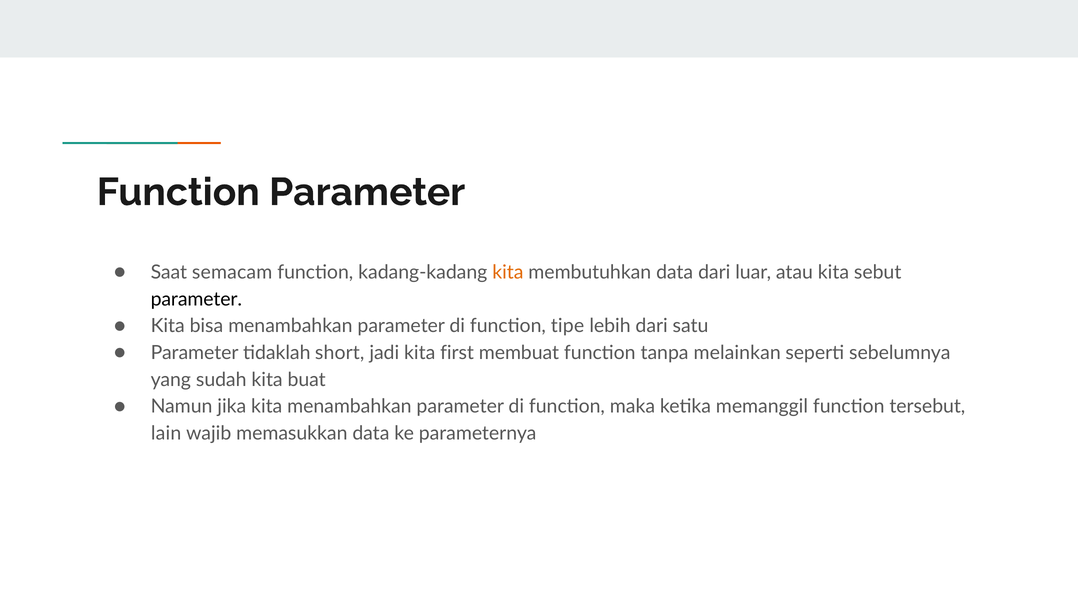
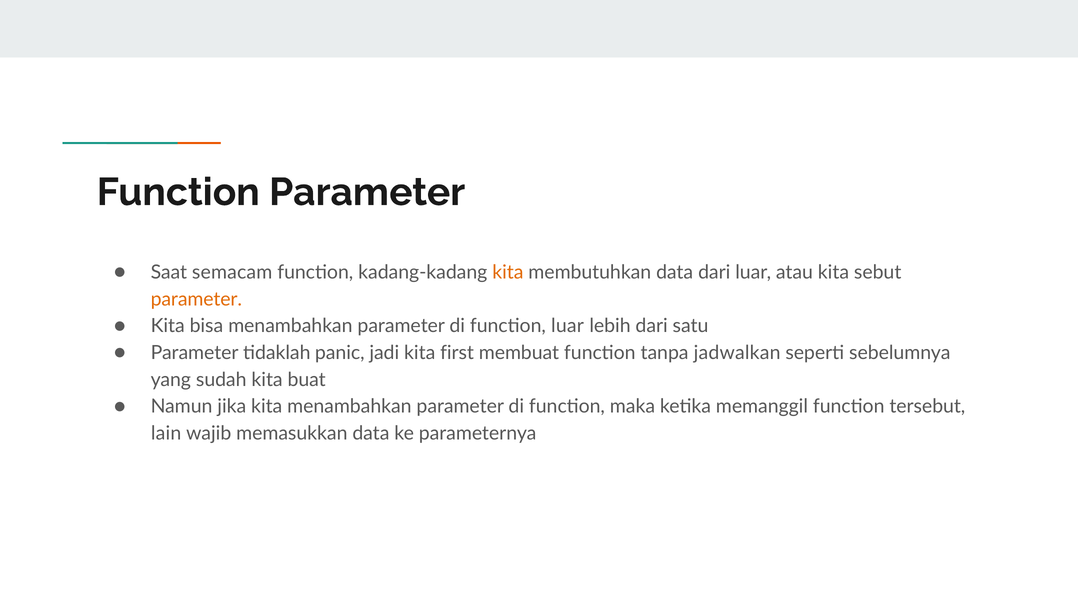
parameter colour: black -> orange (196, 299)
function tipe: tipe -> luar (567, 326)
short: short -> panic (340, 353)
melainkan: melainkan -> jadwalkan (737, 353)
